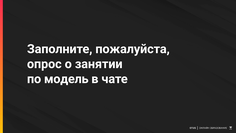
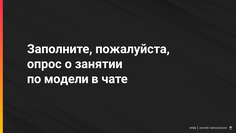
модель: модель -> модели (66, 79)
